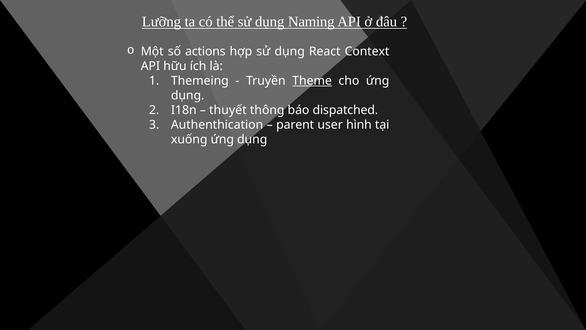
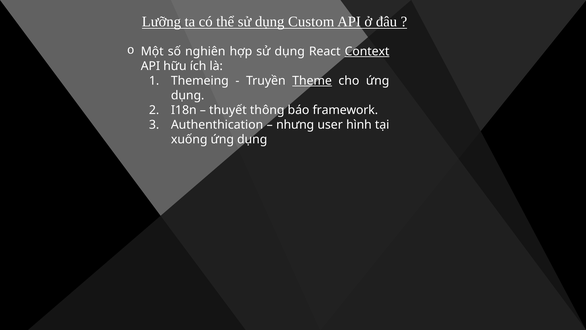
Naming: Naming -> Custom (311, 22)
actions: actions -> nghiên (205, 51)
Context underline: none -> present (367, 51)
dispatched: dispatched -> framework (345, 110)
parent: parent -> nhưng (295, 125)
